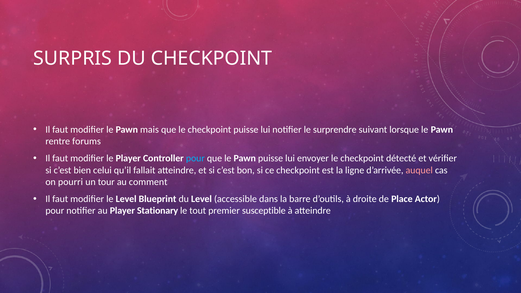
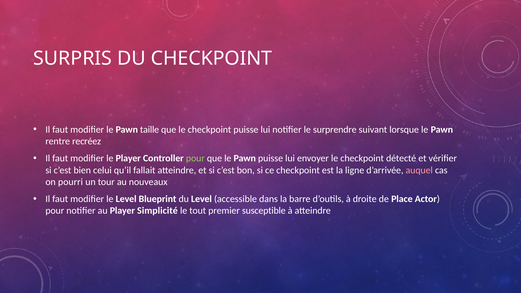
mais: mais -> taille (150, 130)
forums: forums -> recréez (87, 141)
pour colour: light blue -> light green (195, 158)
comment: comment -> nouveaux (148, 182)
Stationary: Stationary -> Simplicité (157, 211)
